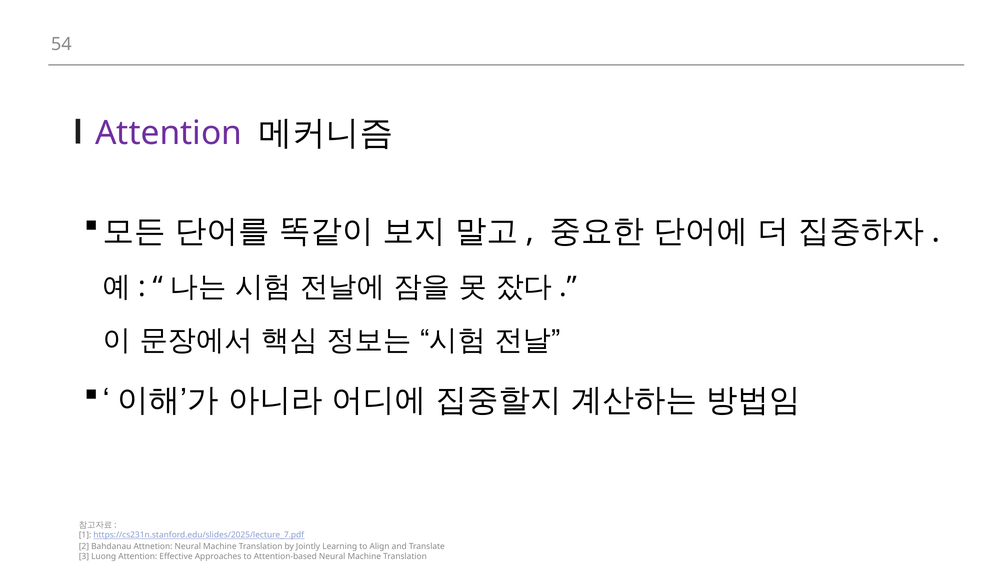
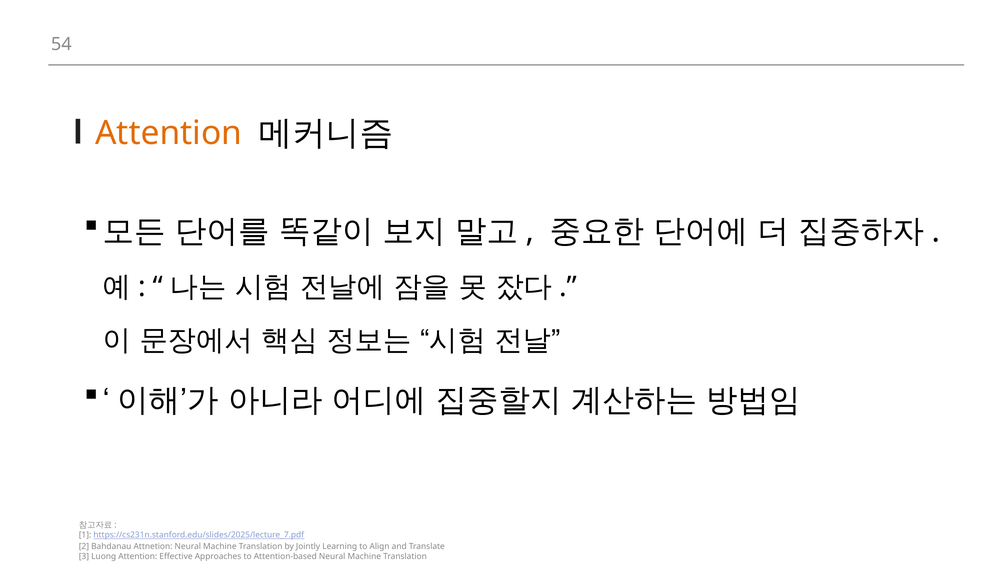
Attention colour: purple -> orange (169, 134)
